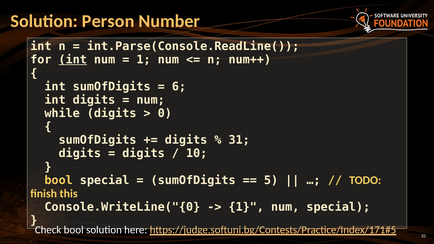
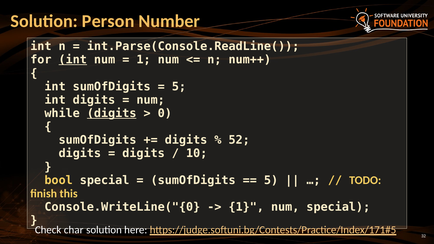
6: 6 -> 5 (179, 87)
digits underline: none -> present (112, 113)
31: 31 -> 52 (239, 140)
Check bool: bool -> char (74, 230)
